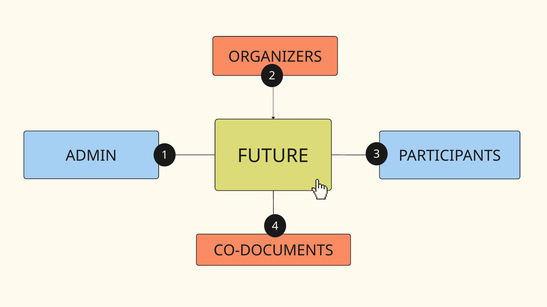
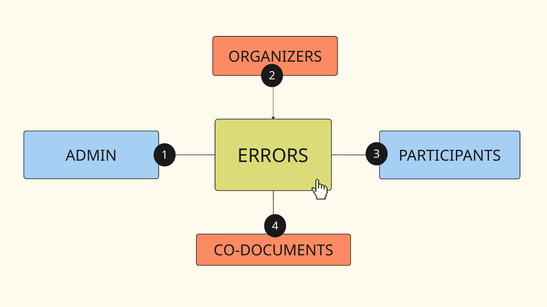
FUTURE: FUTURE -> ERRORS (273, 156)
